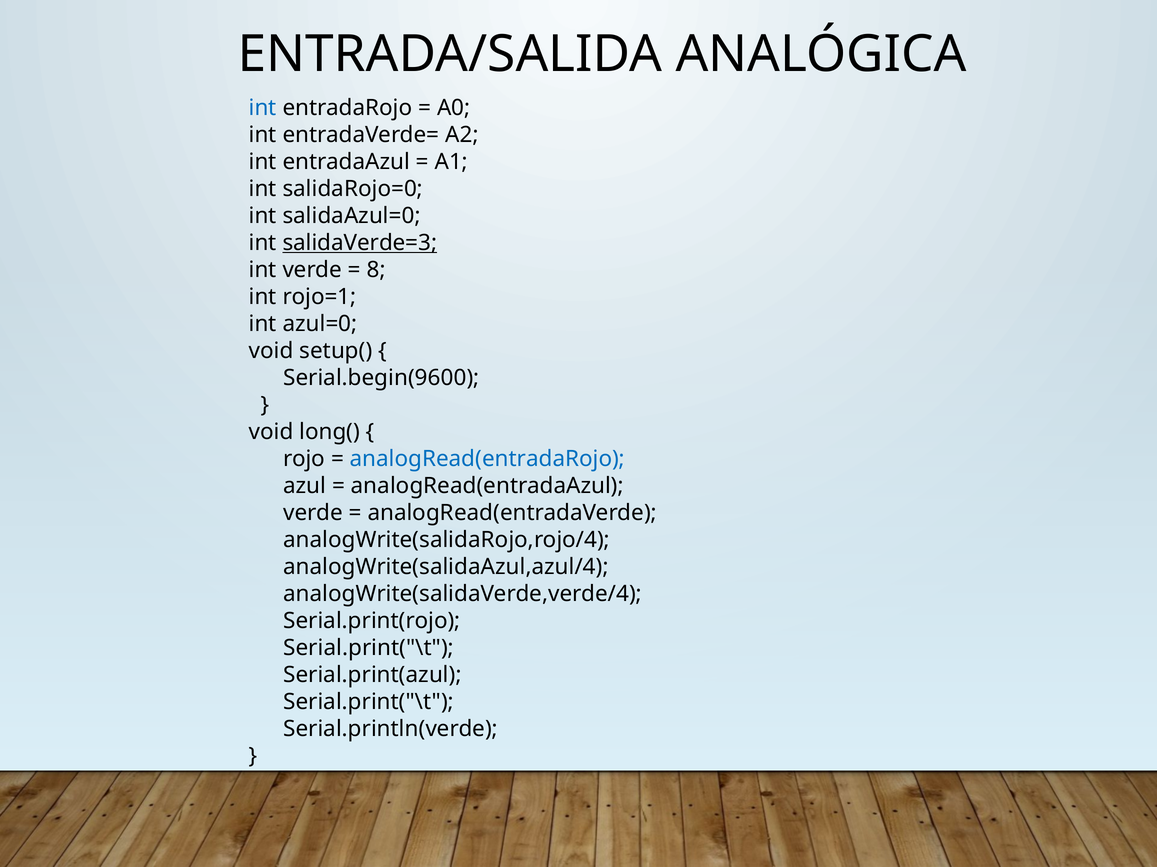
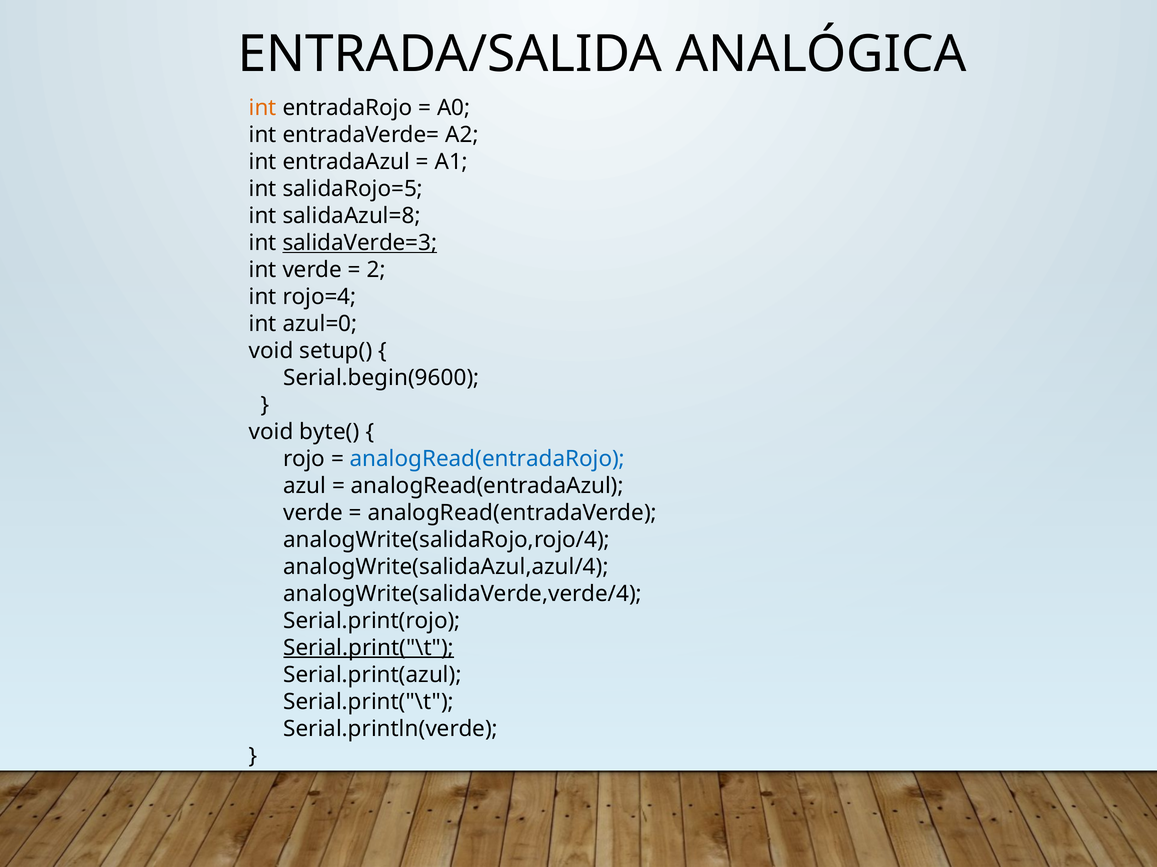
int colour: blue -> orange (263, 108)
salidaRojo=0: salidaRojo=0 -> salidaRojo=5 (353, 189)
salidaAzul=0: salidaAzul=0 -> salidaAzul=8 (352, 216)
8: 8 -> 2 (376, 270)
rojo=1: rojo=1 -> rojo=4 (319, 297)
long(: long( -> byte( (329, 432)
Serial.print("\t underline: none -> present (369, 648)
